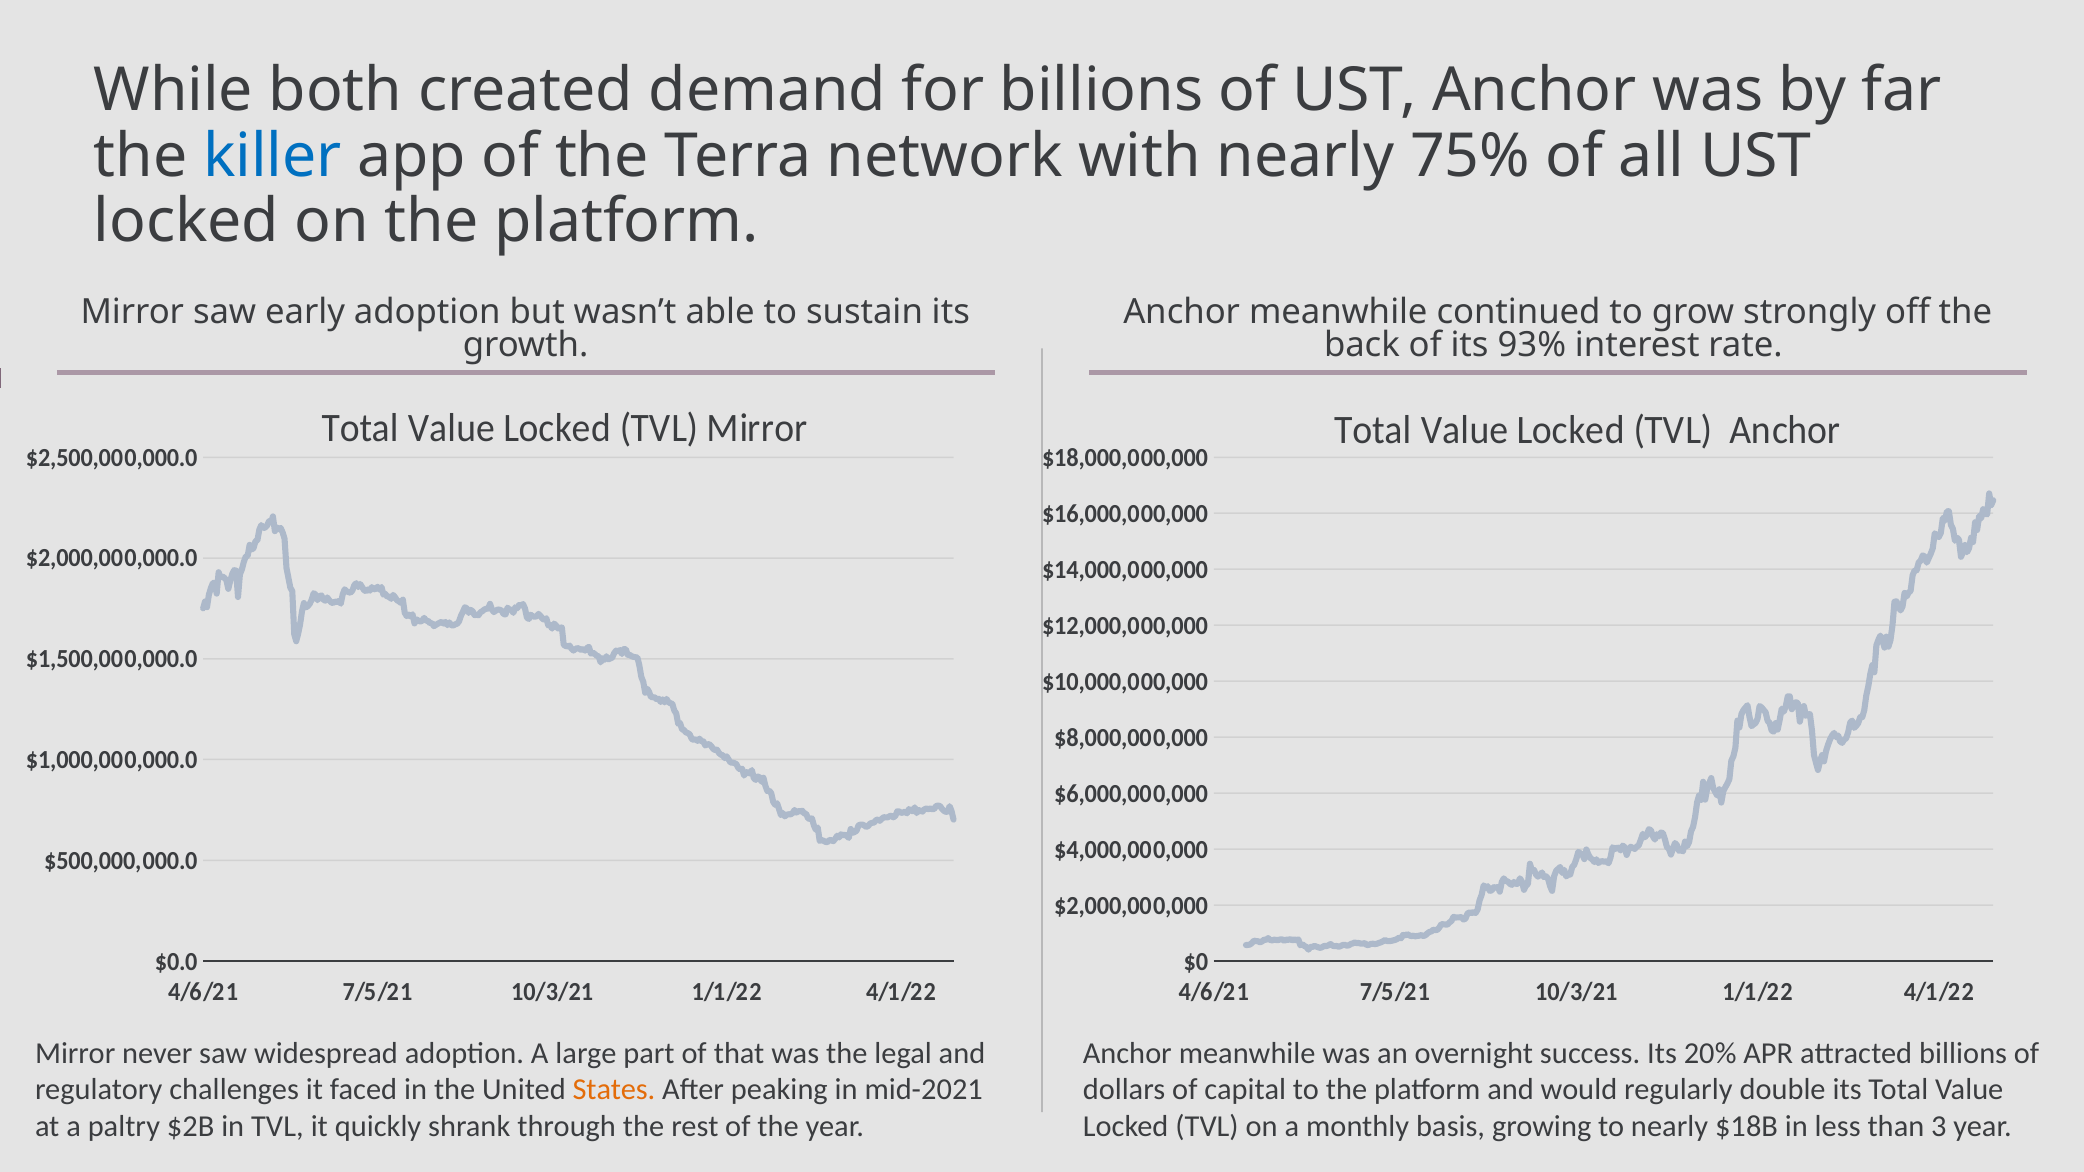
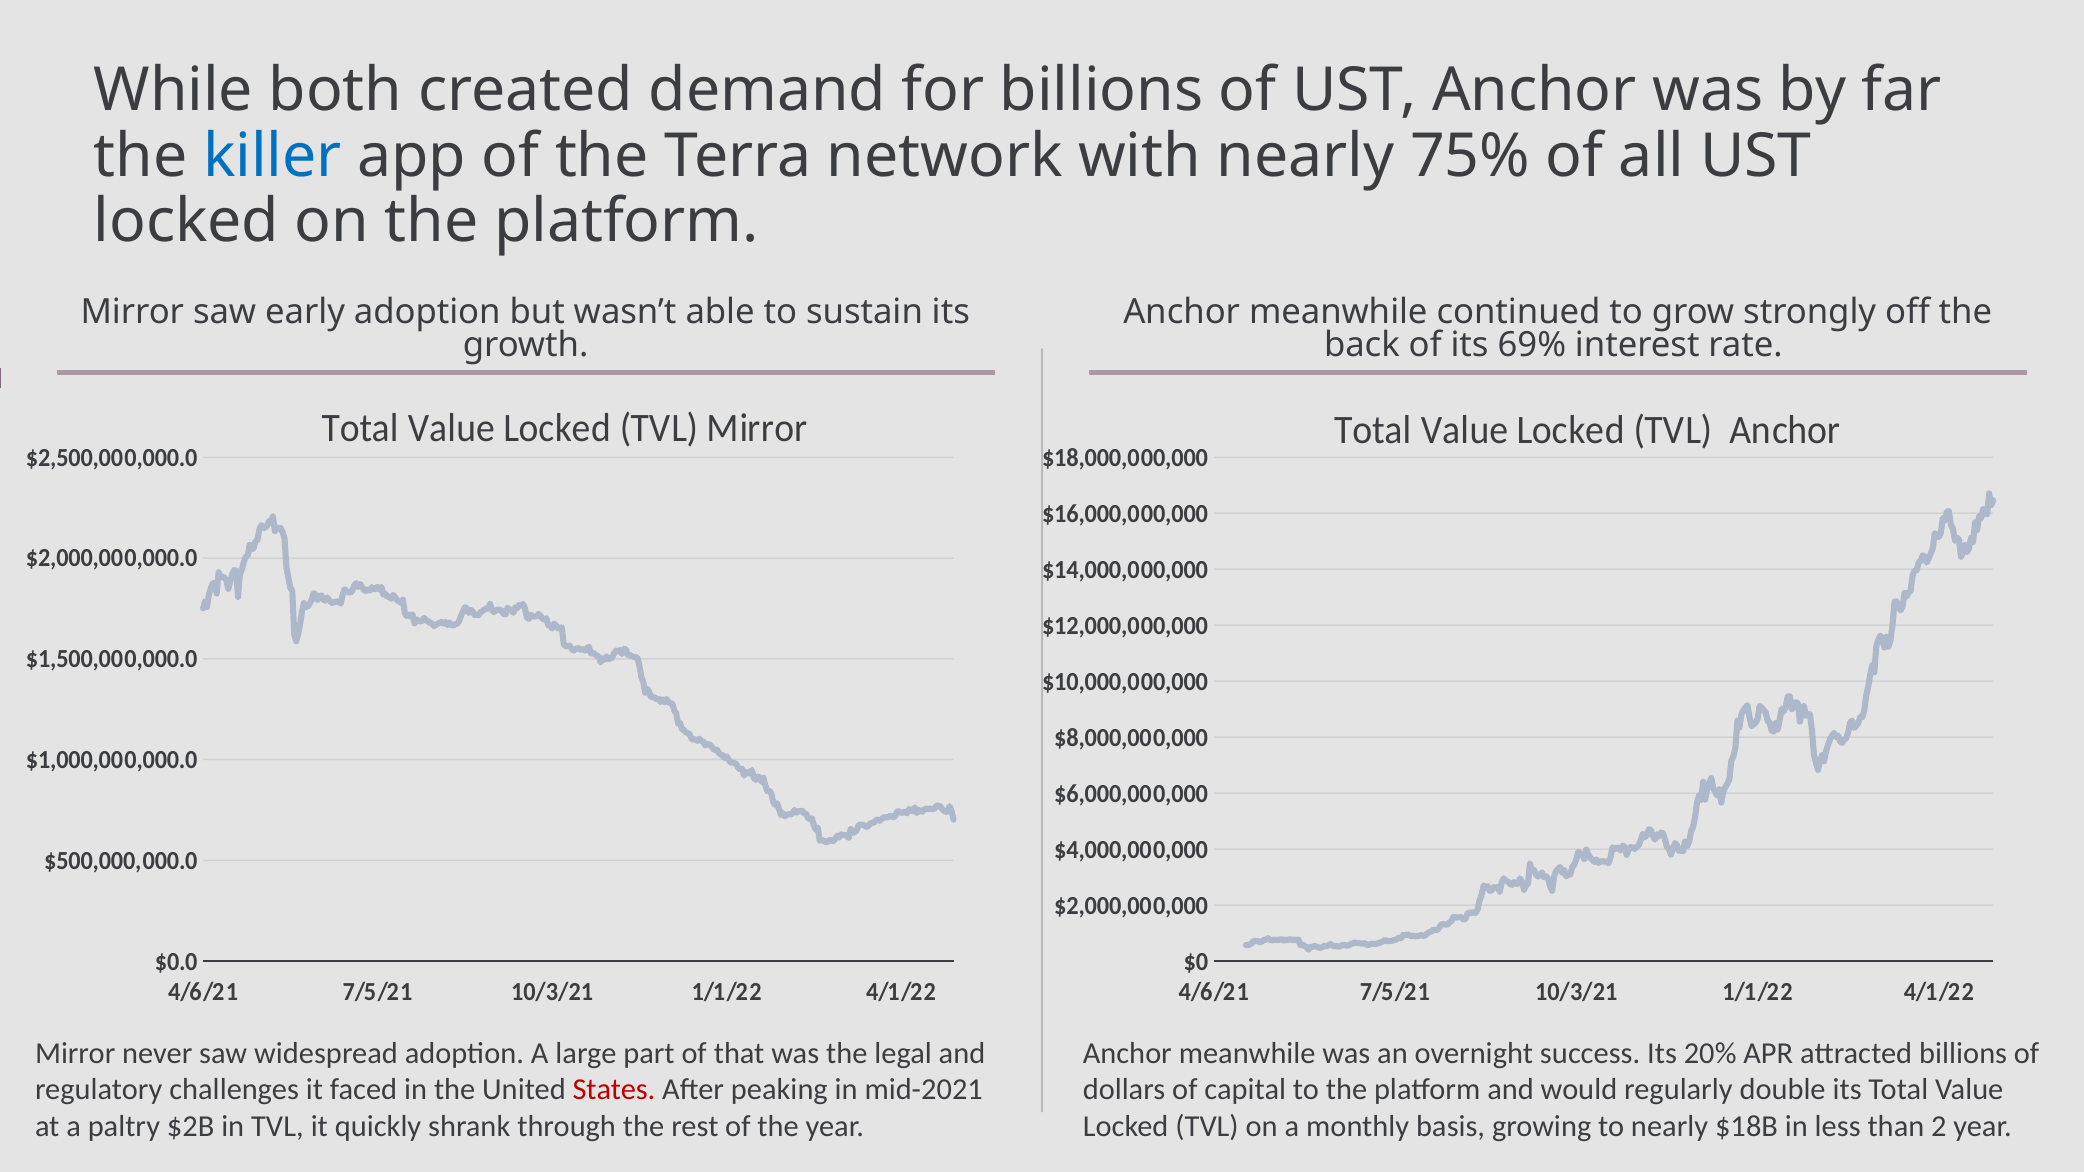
93%: 93% -> 69% (1532, 346)
States colour: orange -> red (614, 1090)
3: 3 -> 2 (1939, 1126)
